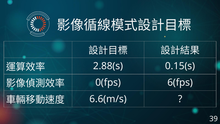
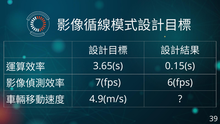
2.88(s: 2.88(s -> 3.65(s (108, 66)
0(fps: 0(fps -> 7(fps (108, 82)
6.6(m/s: 6.6(m/s -> 4.9(m/s (108, 99)
